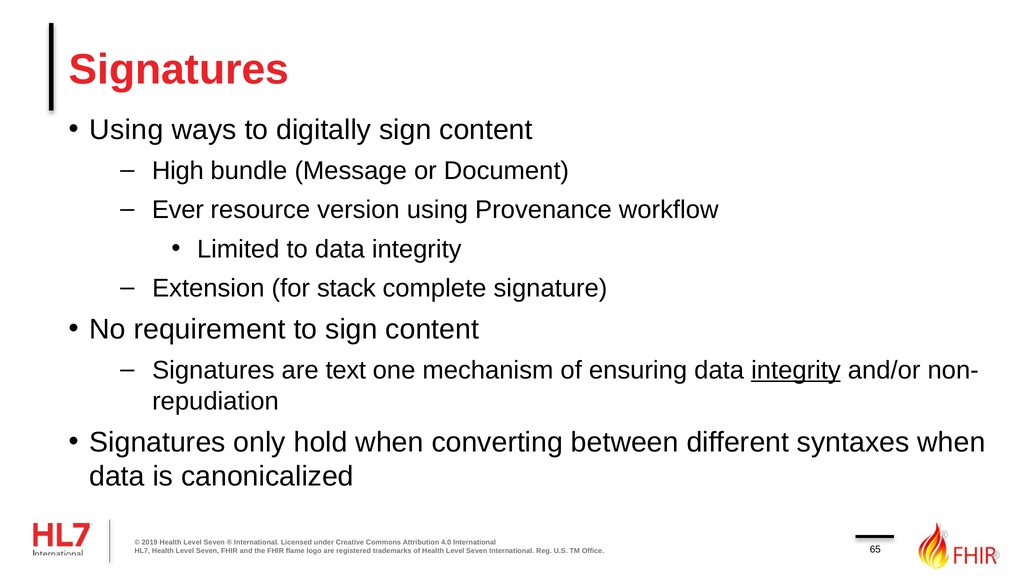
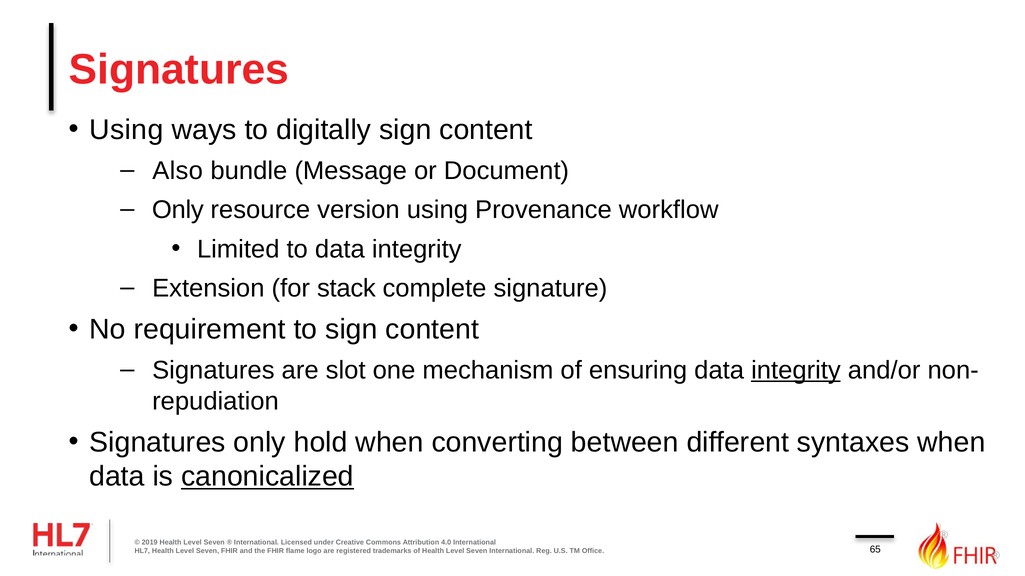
High: High -> Also (178, 171)
Ever: Ever -> Only (178, 210)
text: text -> slot (346, 371)
canonicalized underline: none -> present (268, 477)
